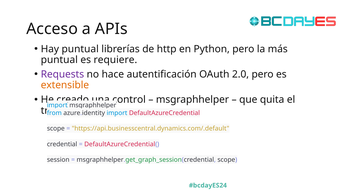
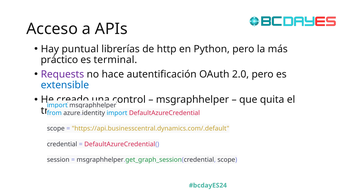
puntual: puntual -> práctico (59, 60)
requiere: requiere -> terminal (115, 60)
extensible colour: orange -> blue (65, 85)
